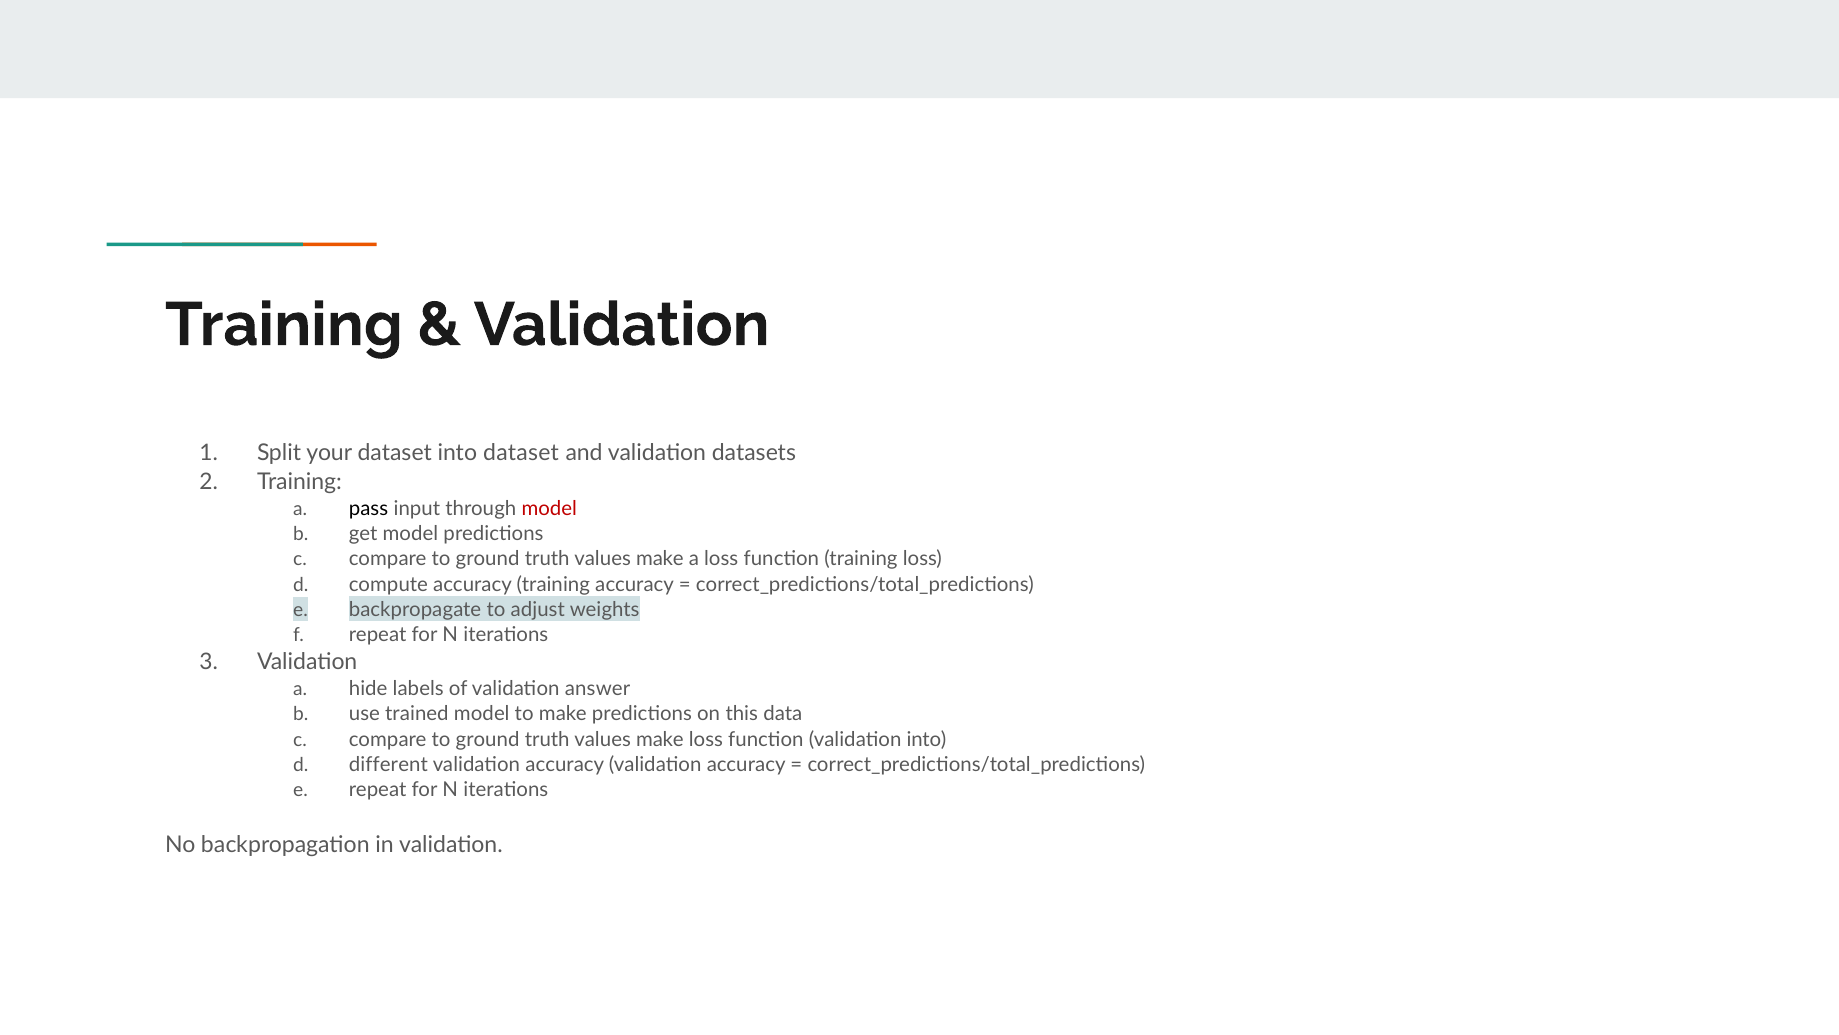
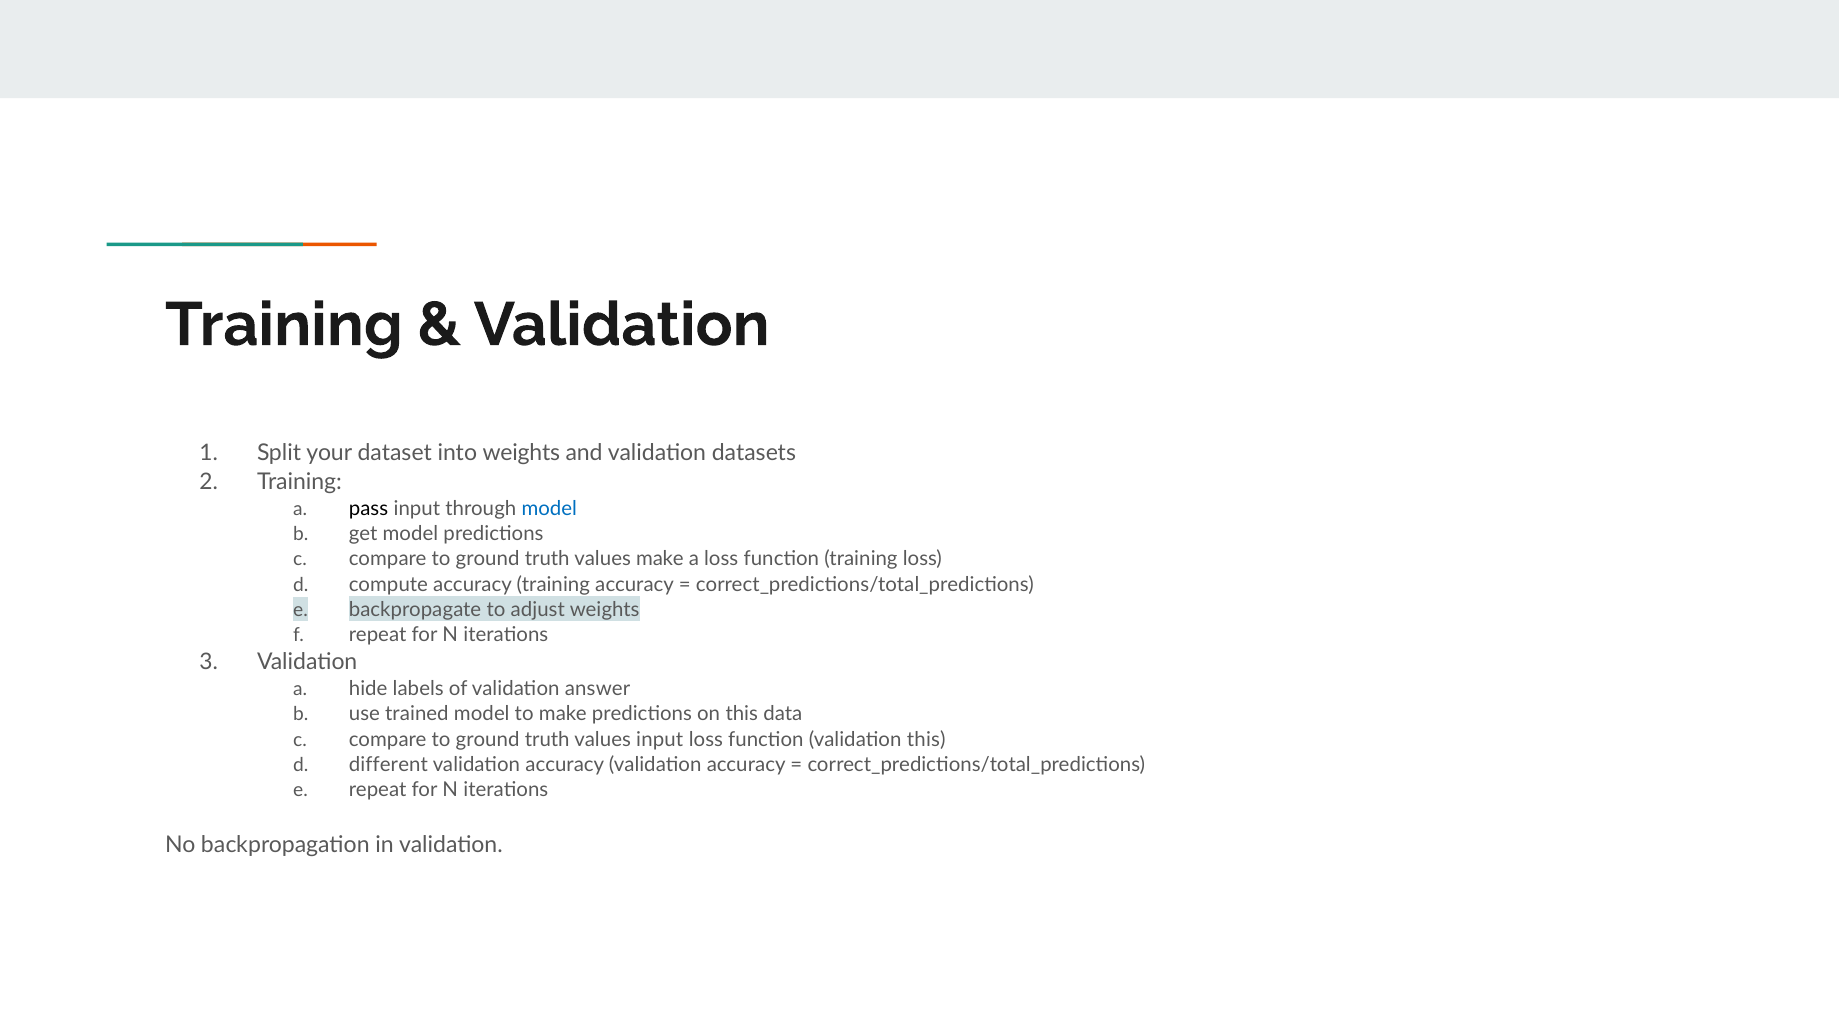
into dataset: dataset -> weights (521, 453)
model colour: red -> blue (549, 508)
make: make -> input (660, 739)
validation into: into -> this (926, 739)
